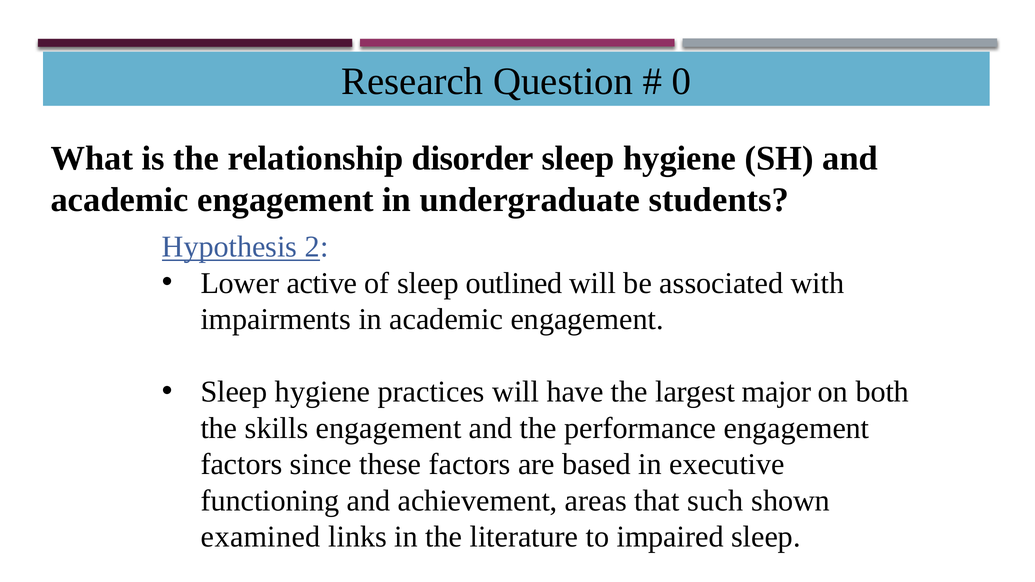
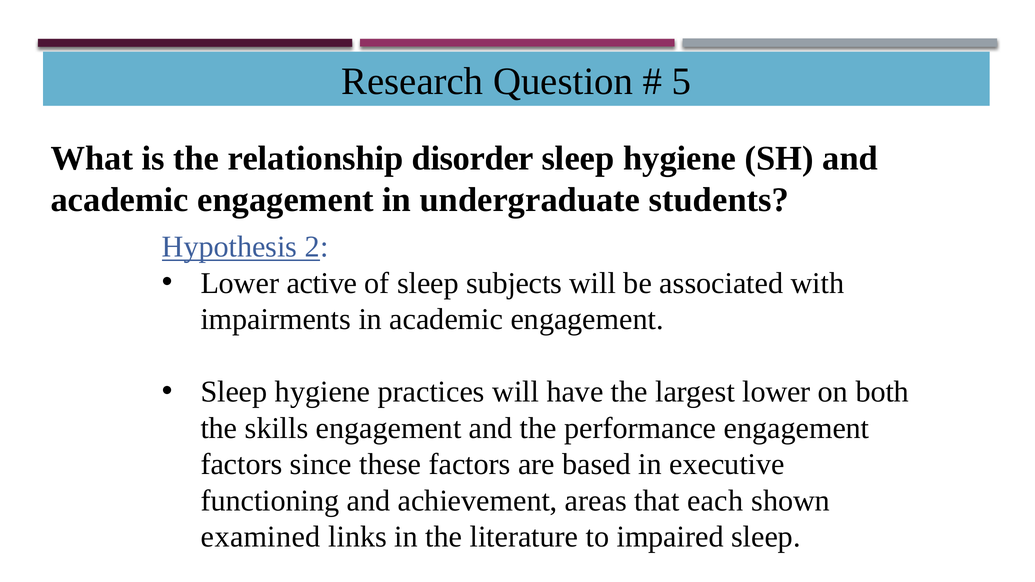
0: 0 -> 5 (682, 82)
outlined: outlined -> subjects (514, 283)
largest major: major -> lower (776, 392)
such: such -> each (715, 501)
